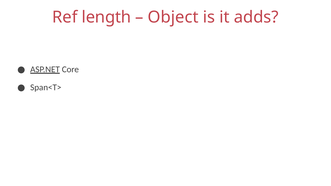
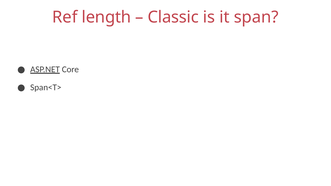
Object: Object -> Classic (173, 17)
adds: adds -> span (256, 17)
